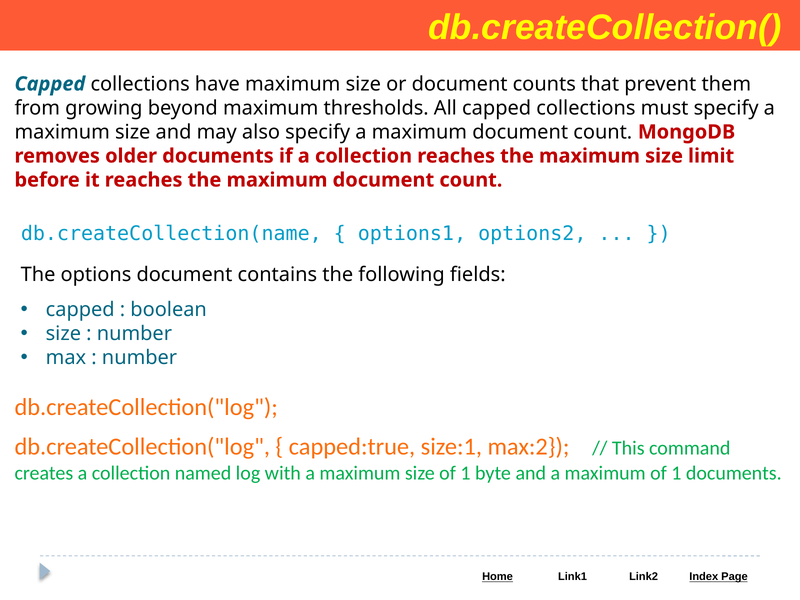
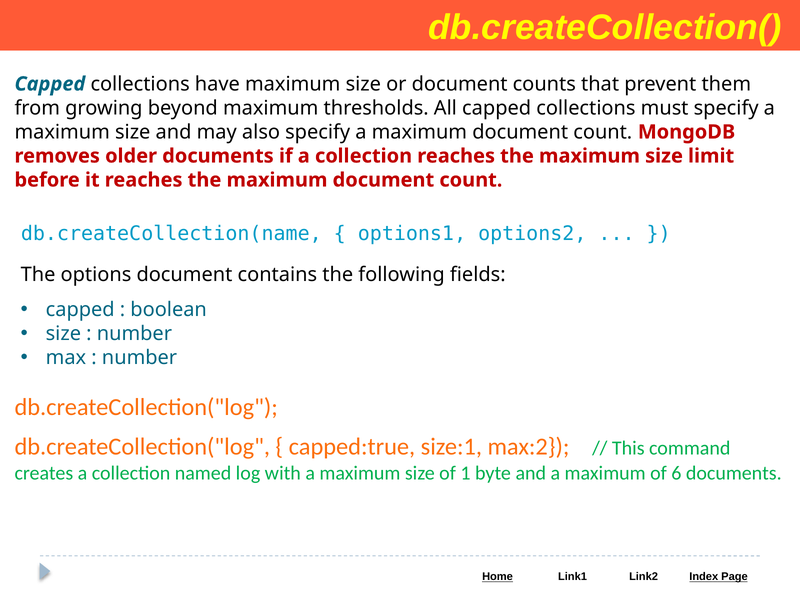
maximum of 1: 1 -> 6 (676, 473)
